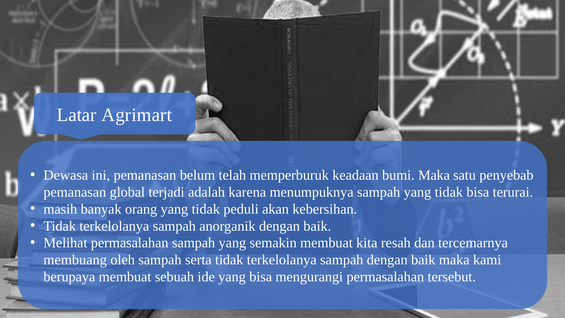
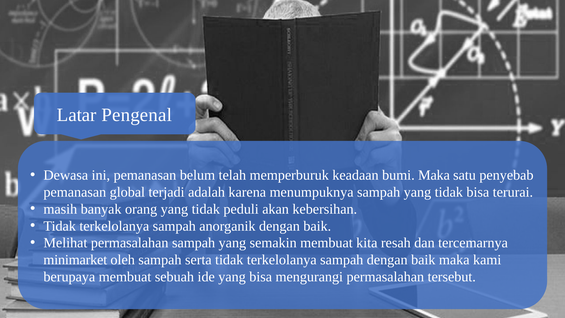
Agrimart: Agrimart -> Pengenal (137, 115)
membuang: membuang -> minimarket (75, 260)
